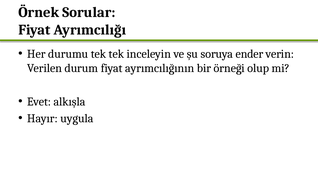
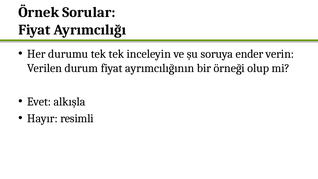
uygula: uygula -> resimli (77, 118)
